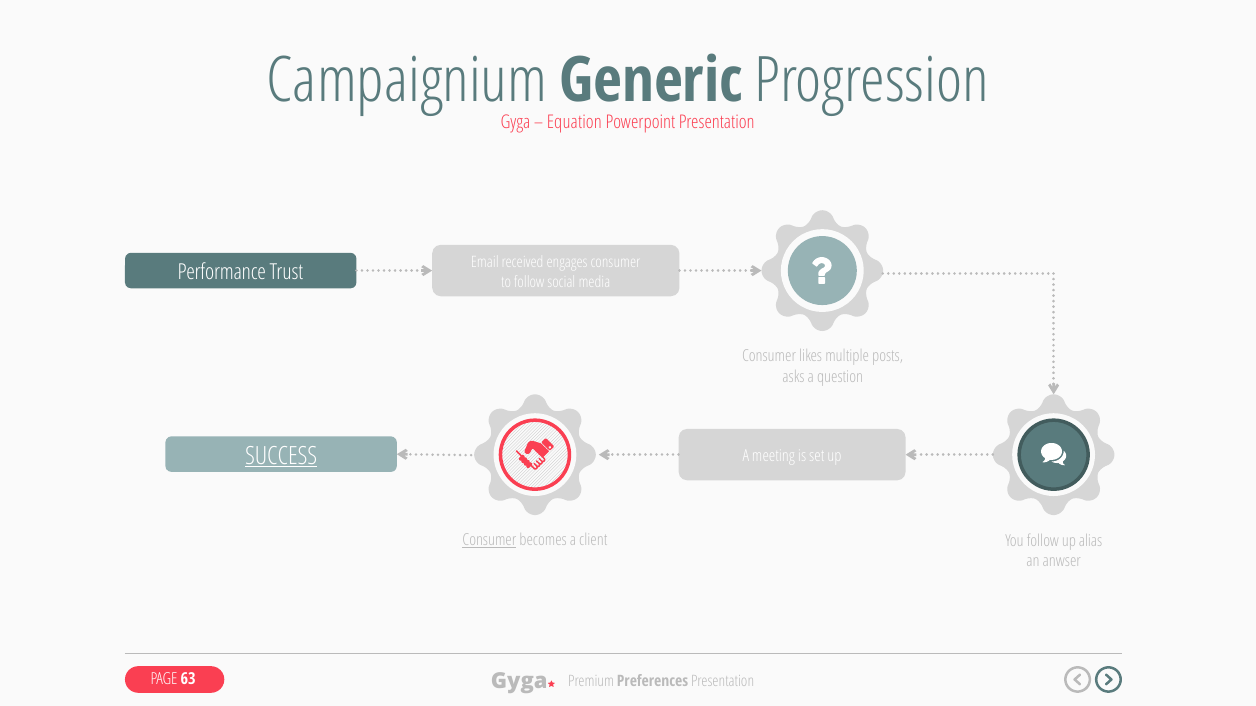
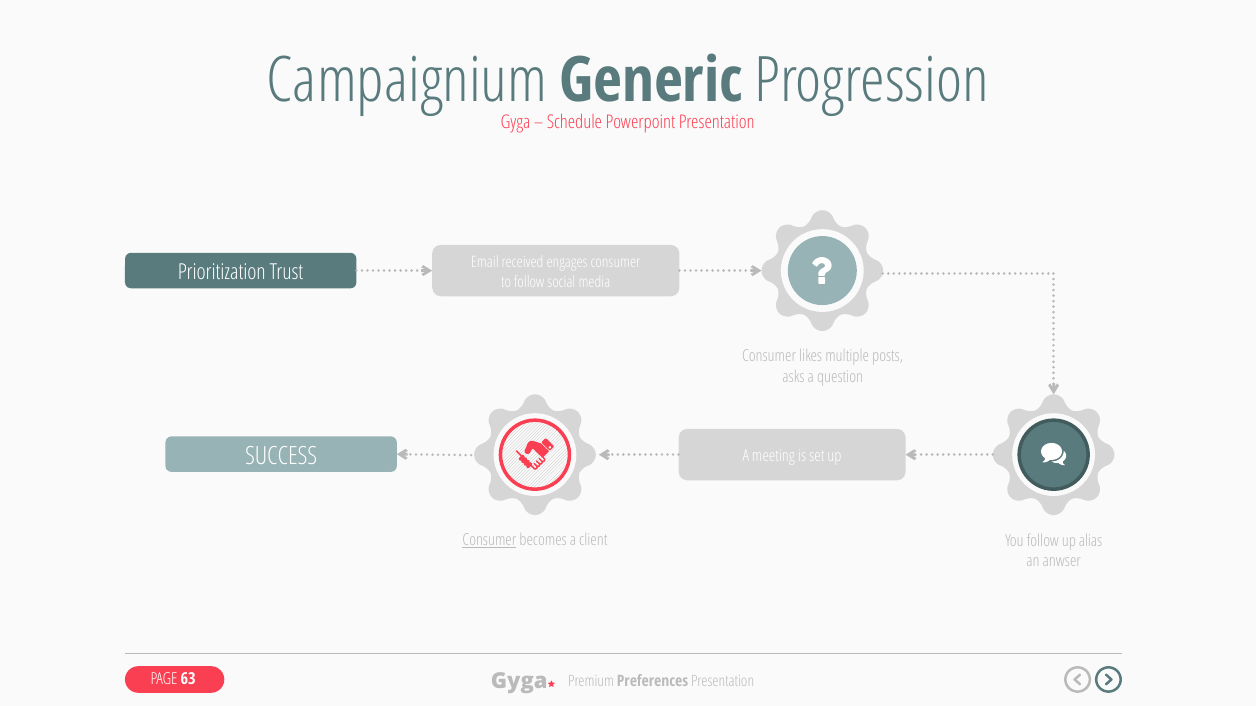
Equation: Equation -> Schedule (574, 122)
Performance: Performance -> Prioritization (222, 272)
SUCCESS underline: present -> none (281, 456)
